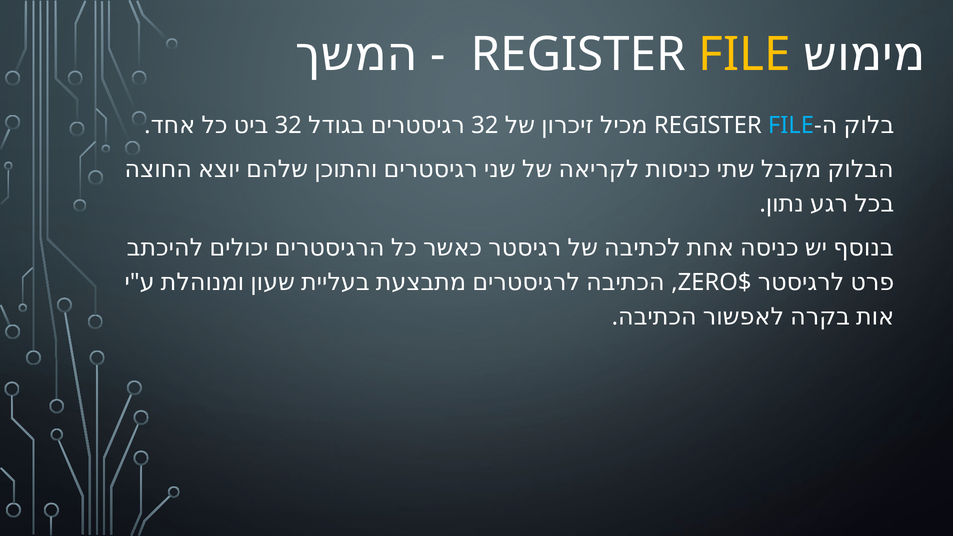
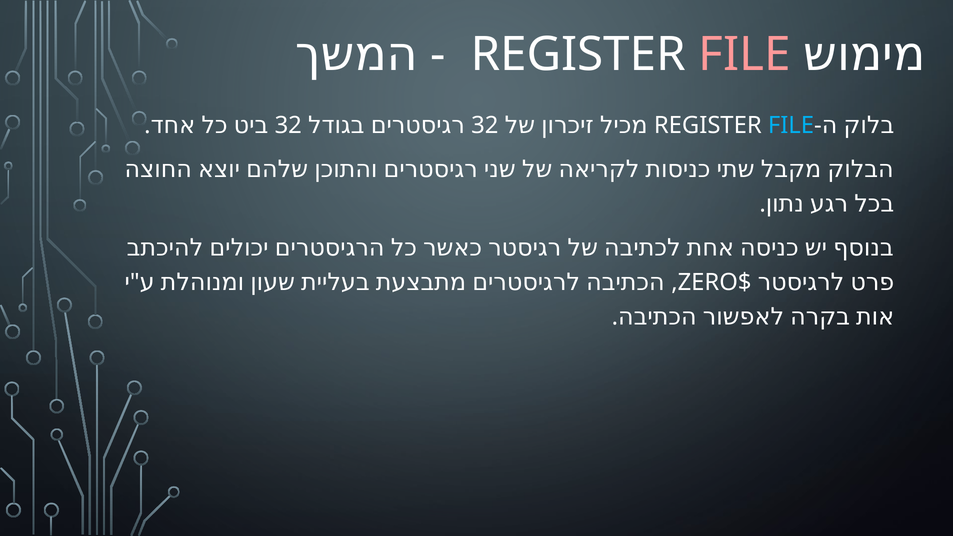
FILE colour: yellow -> pink (745, 54)
